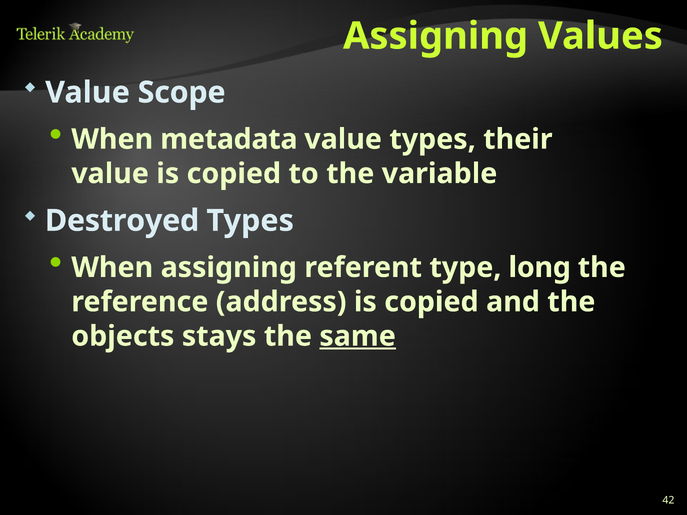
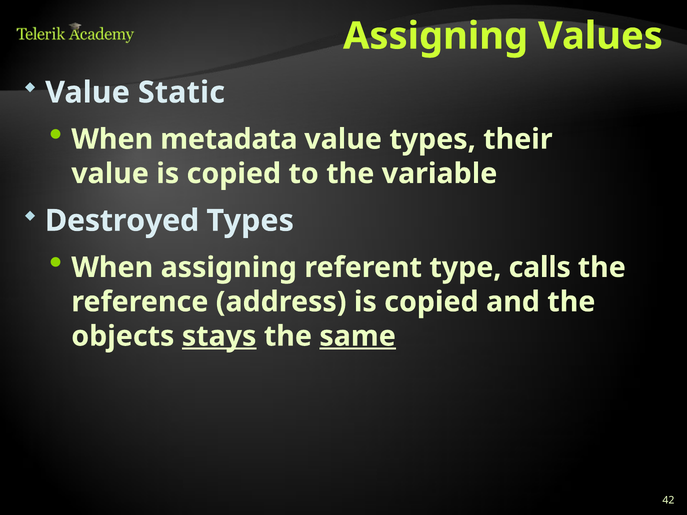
Scope: Scope -> Static (181, 93)
long: long -> calls (540, 268)
stays underline: none -> present (219, 336)
